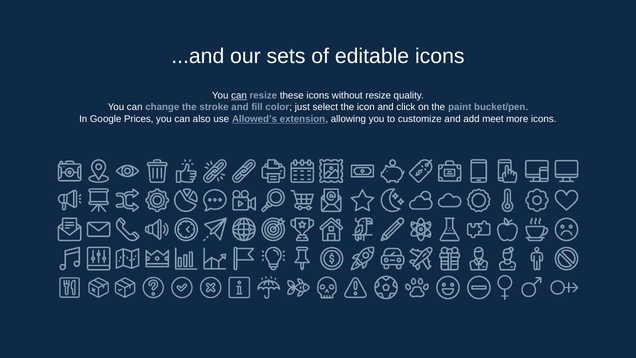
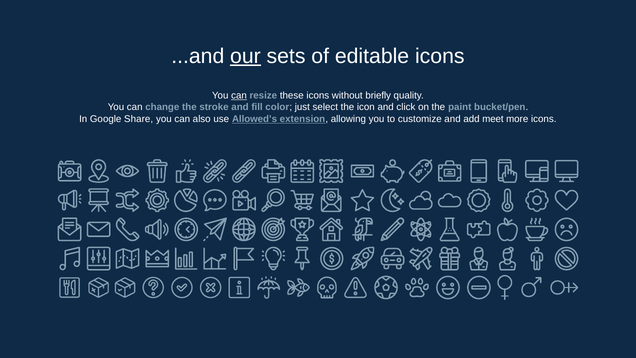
our underline: none -> present (245, 56)
without resize: resize -> briefly (378, 95)
Prices: Prices -> Share (139, 119)
